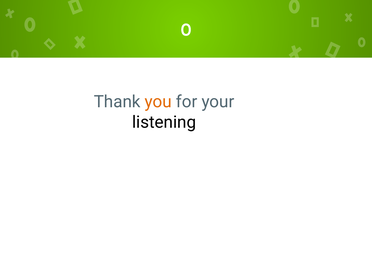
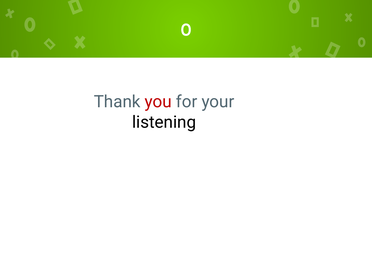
you colour: orange -> red (158, 102)
